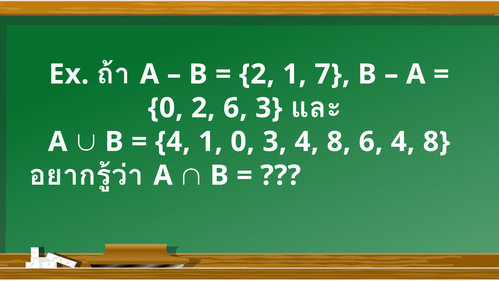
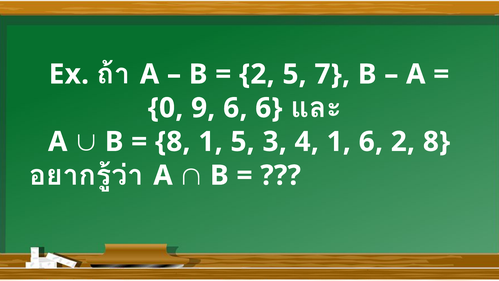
2 1: 1 -> 5 (295, 74)
0 2: 2 -> 9 (203, 108)
6 3: 3 -> 6 (269, 108)
4: 4 -> 8 (173, 142)
1 0: 0 -> 5 (243, 142)
3 4 8: 8 -> 1 (339, 142)
6 4: 4 -> 2 (403, 142)
